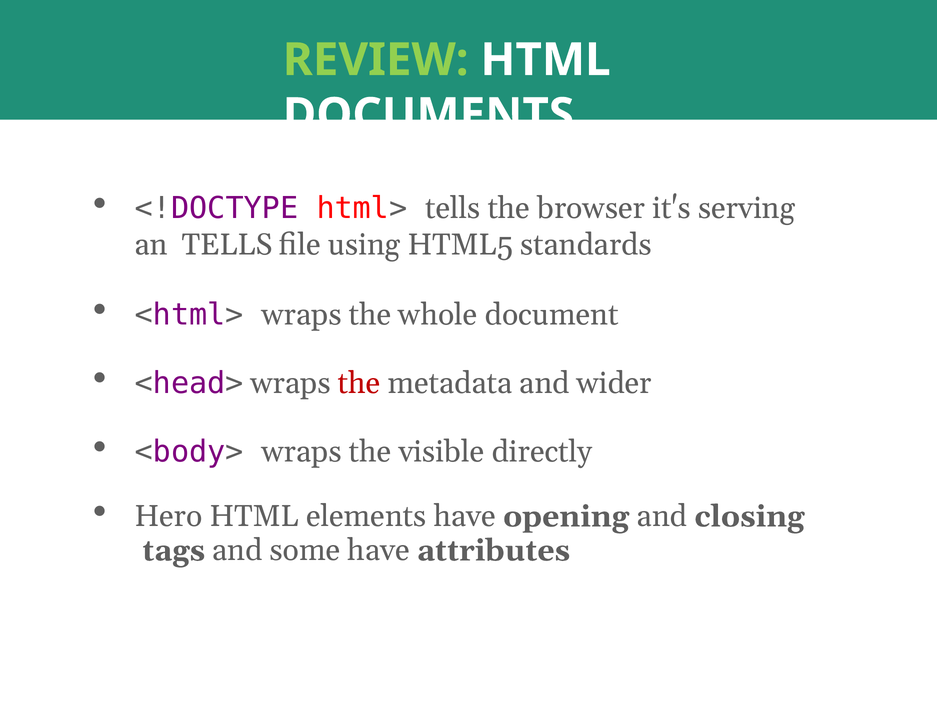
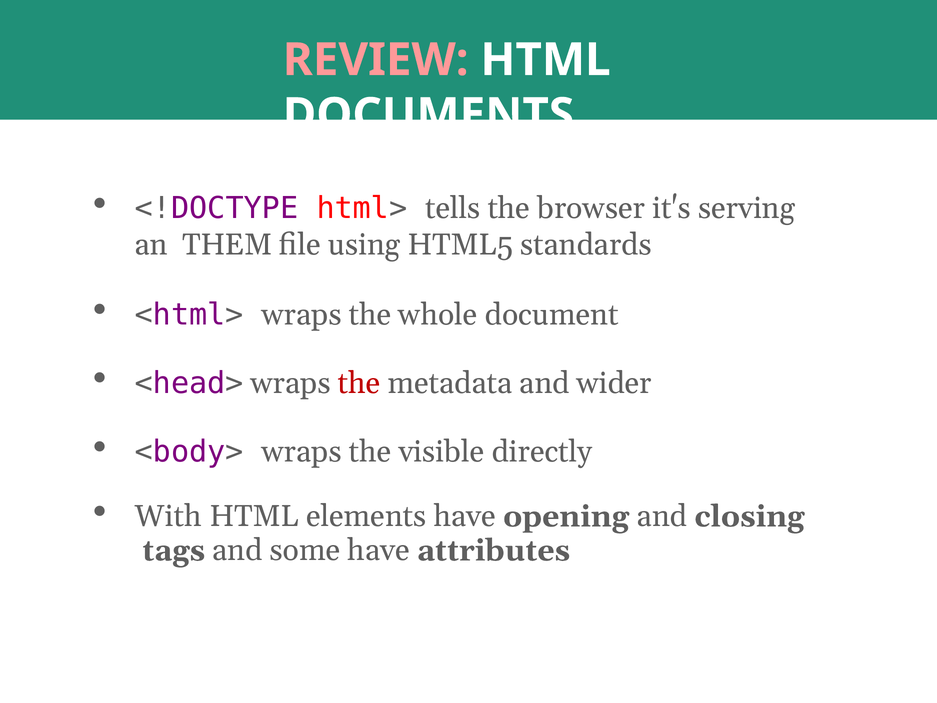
REVIEW colour: light green -> pink (376, 60)
an TELLS: TELLS -> THEM (227, 245)
Hero: Hero -> With (168, 516)
